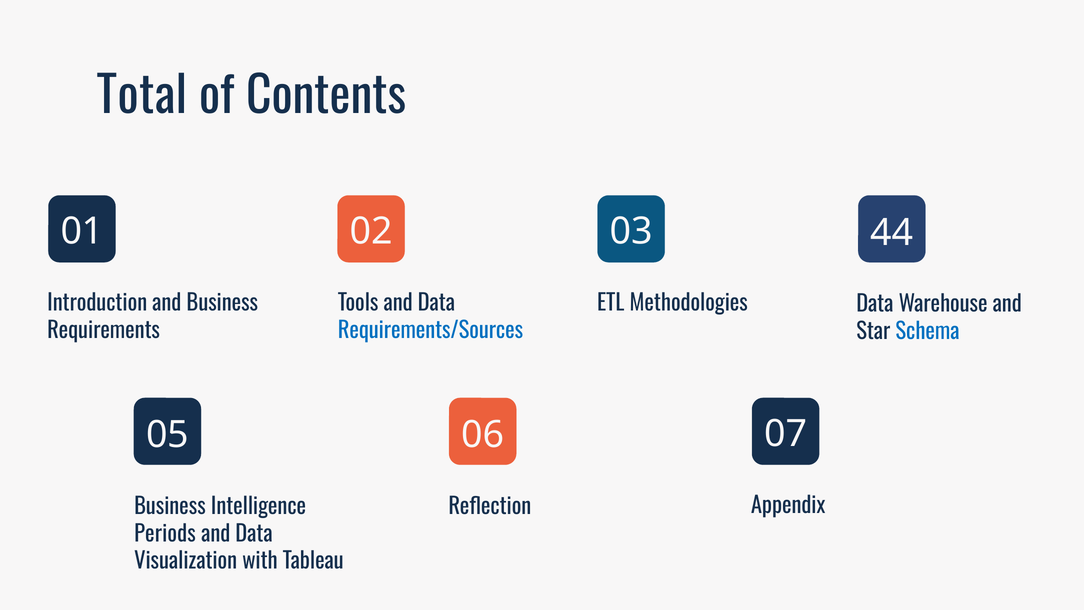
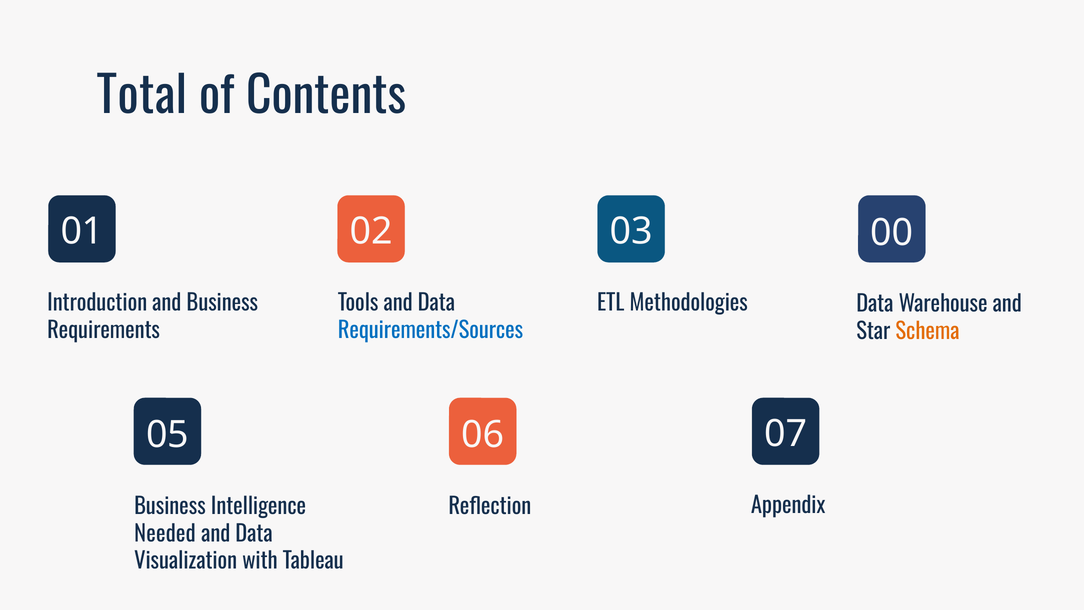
44: 44 -> 00 (892, 233)
Schema colour: blue -> orange (927, 331)
Periods: Periods -> Needed (165, 534)
